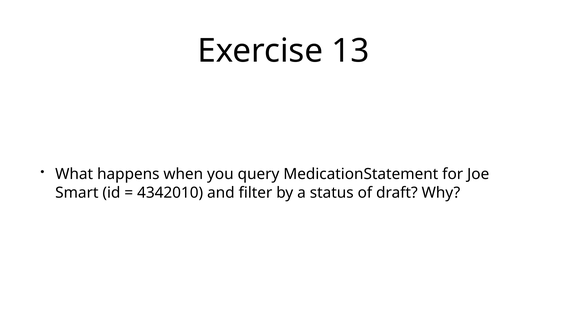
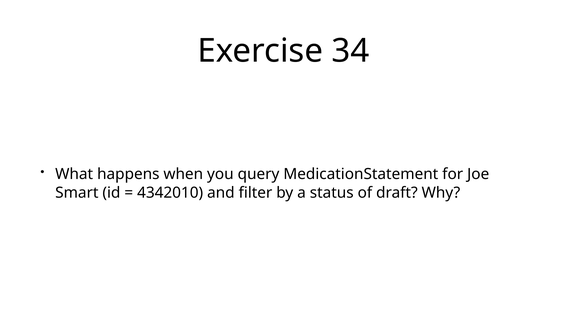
13: 13 -> 34 (351, 51)
